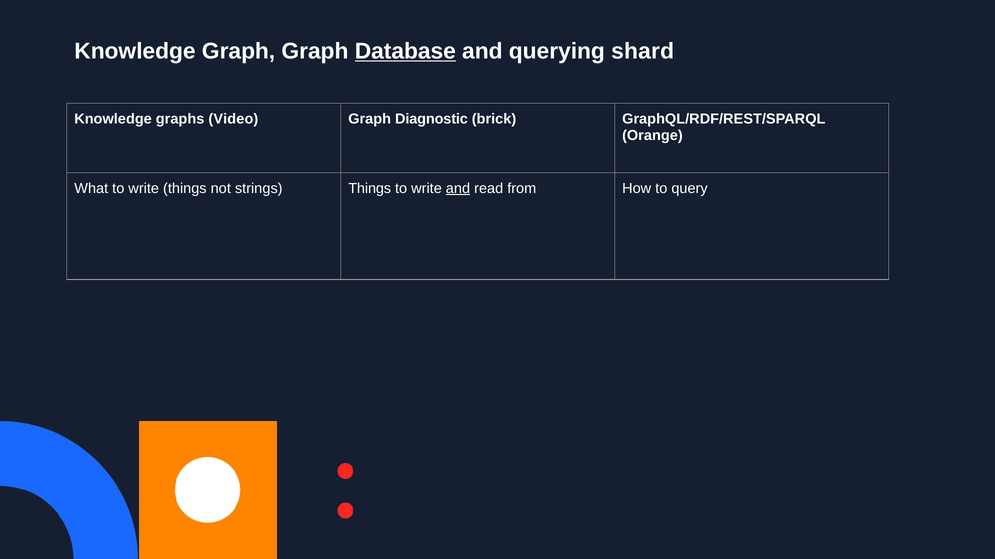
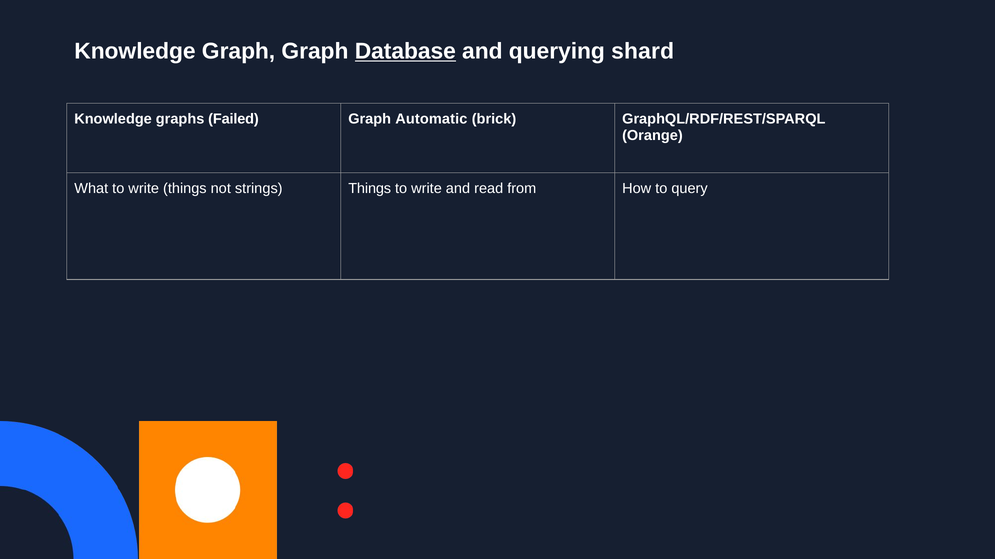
Video: Video -> Failed (234, 119)
Diagnostic: Diagnostic -> Automatic (431, 119)
and underline: present -> none (458, 189)
